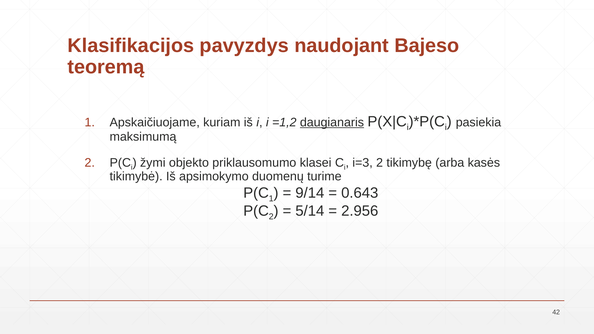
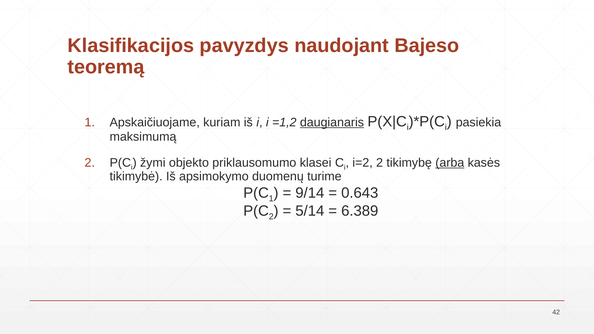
i=3: i=3 -> i=2 (363, 163)
arba underline: none -> present (450, 163)
2.956: 2.956 -> 6.389 (360, 211)
